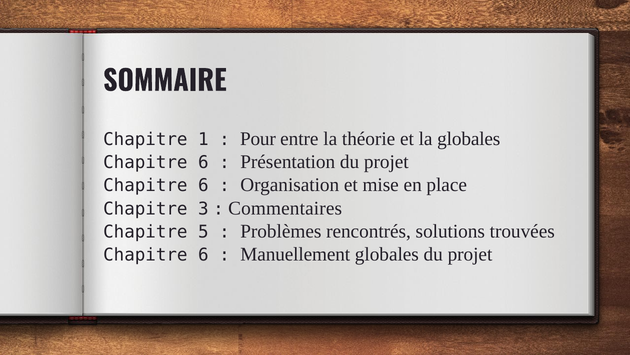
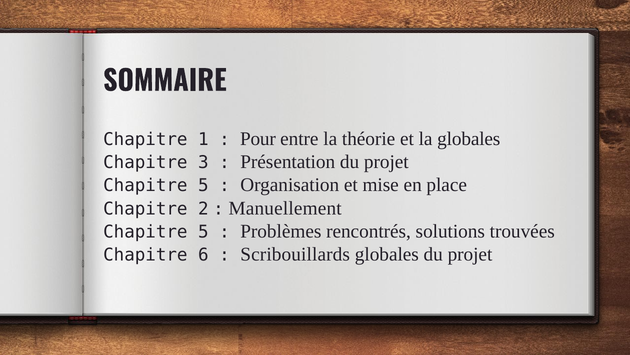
6: 6 -> 3 (203, 162)
6: 6 -> 5 (203, 185)
3: 3 -> 2 (203, 208)
Commentaires: Commentaires -> Manuellement (285, 208)
Manuellement: Manuellement -> Scribouillards (295, 254)
